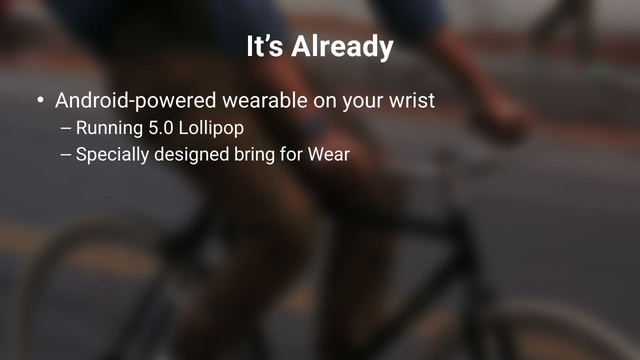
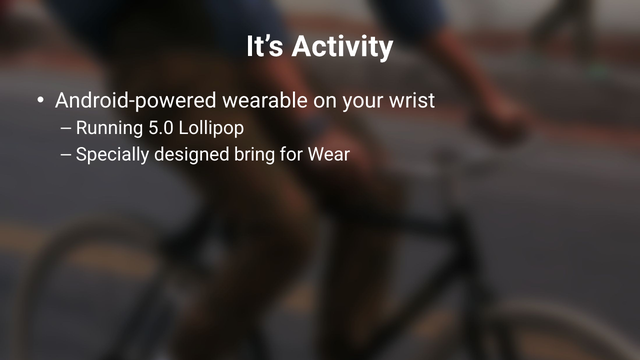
Already: Already -> Activity (342, 46)
